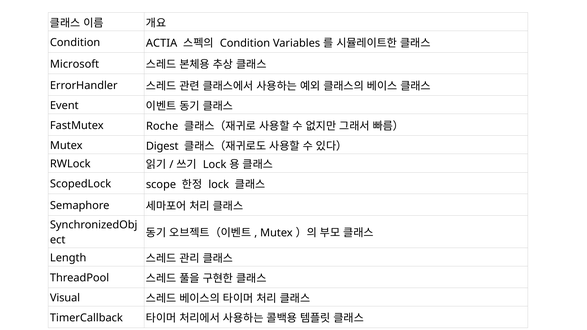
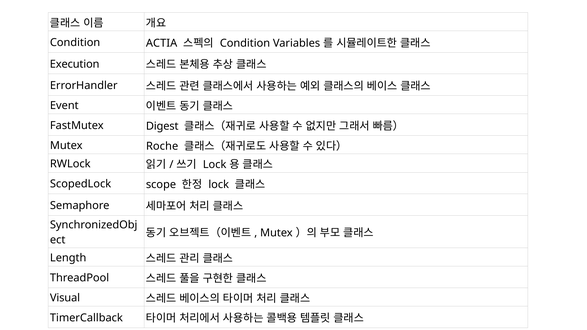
Microsoft: Microsoft -> Execution (75, 64)
Roche: Roche -> Digest (162, 126)
Digest: Digest -> Roche (162, 146)
